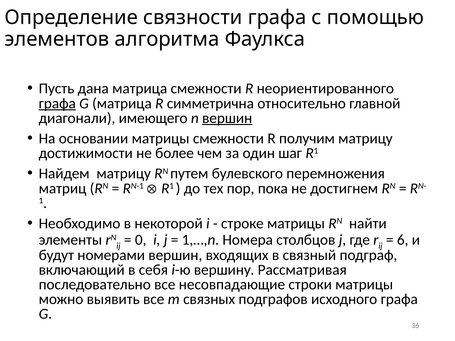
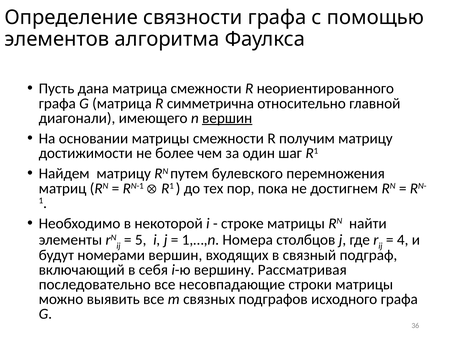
графа underline: present -> none (57, 103)
0: 0 -> 5 (141, 240)
6: 6 -> 4 (403, 240)
